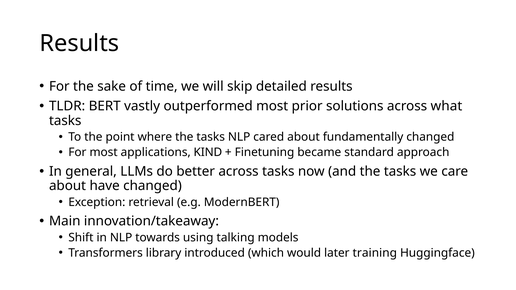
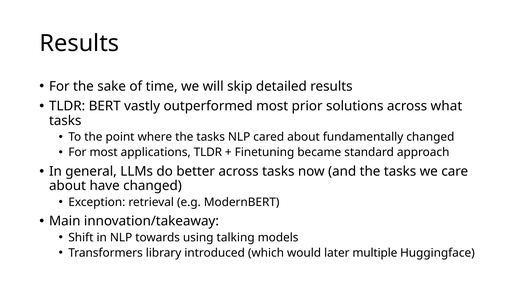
applications KIND: KIND -> TLDR (208, 153)
training: training -> multiple (375, 253)
